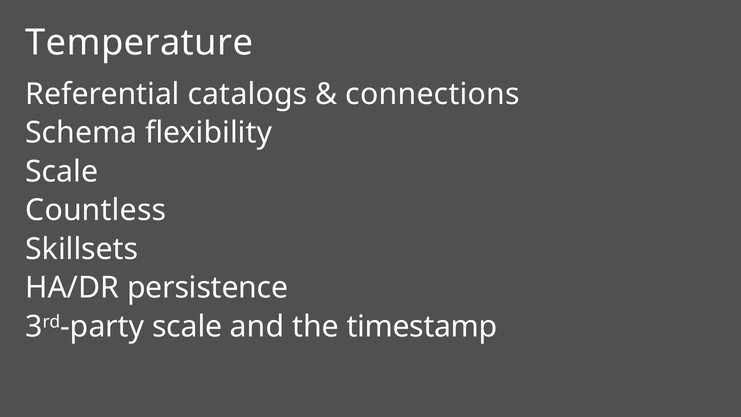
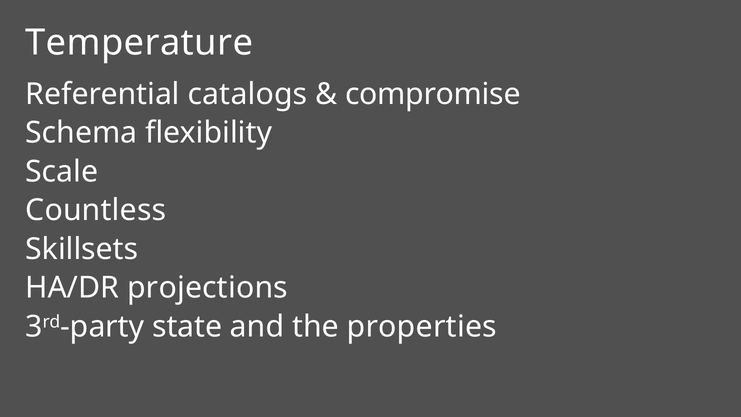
connections: connections -> compromise (433, 94)
persistence: persistence -> projections (207, 288)
3rd-party scale: scale -> state (187, 326)
timestamp: timestamp -> properties (422, 326)
